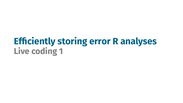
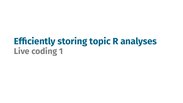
error: error -> topic (100, 41)
